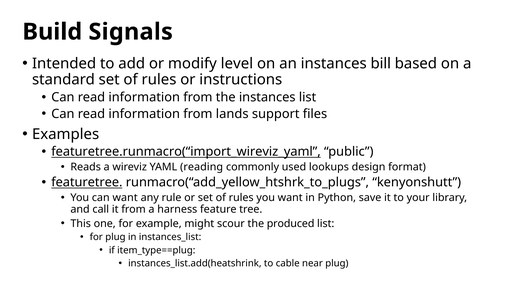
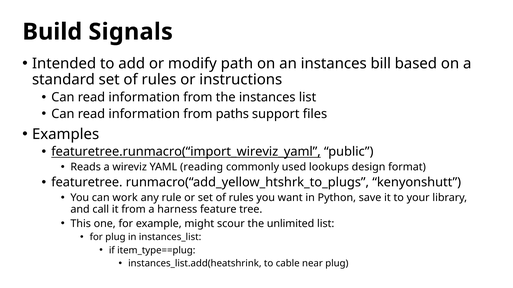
level: level -> path (237, 64)
lands: lands -> paths (232, 114)
featuretree underline: present -> none (87, 183)
can want: want -> work (125, 198)
produced: produced -> unlimited (291, 224)
